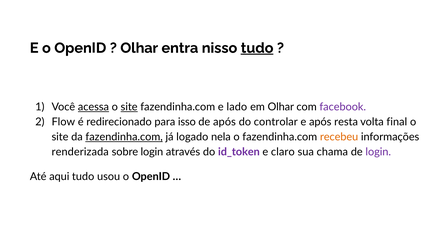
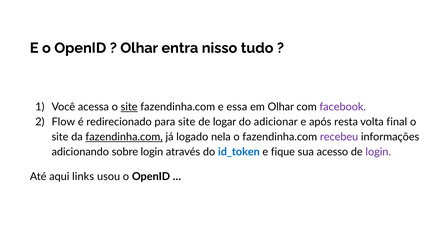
tudo underline: present -> none (257, 48)
acessa underline: present -> none (93, 107)
lado: lado -> essa (237, 107)
para isso: isso -> site (187, 122)
de após: após -> logar (225, 122)
controlar: controlar -> adicionar (276, 122)
recebeu colour: orange -> purple (339, 137)
renderizada: renderizada -> adicionando (80, 152)
id_token colour: purple -> blue (239, 152)
claro: claro -> fique (283, 152)
chama: chama -> acesso (332, 152)
aqui tudo: tudo -> links (83, 176)
